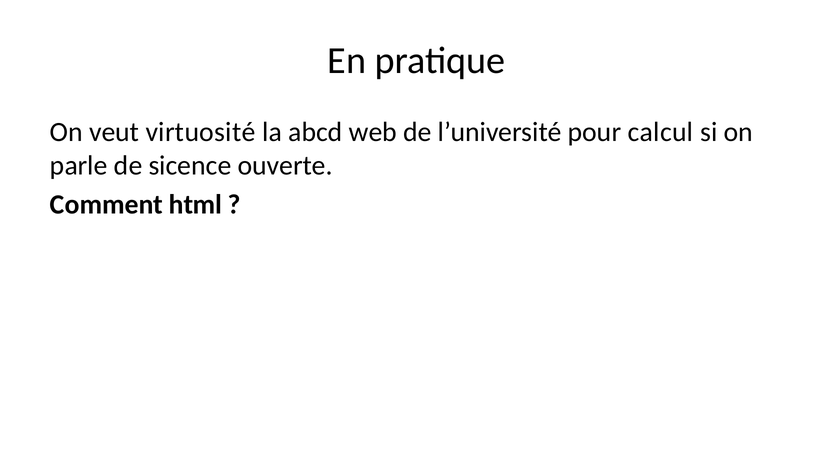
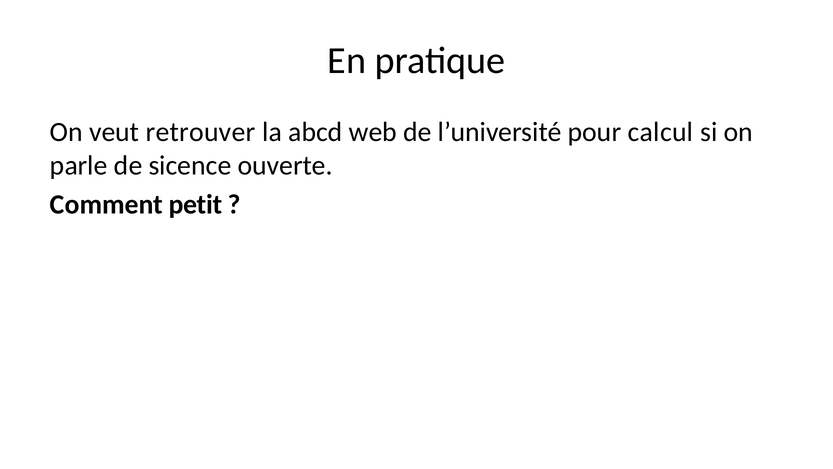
virtuosité: virtuosité -> retrouver (201, 132)
html: html -> petit (196, 204)
